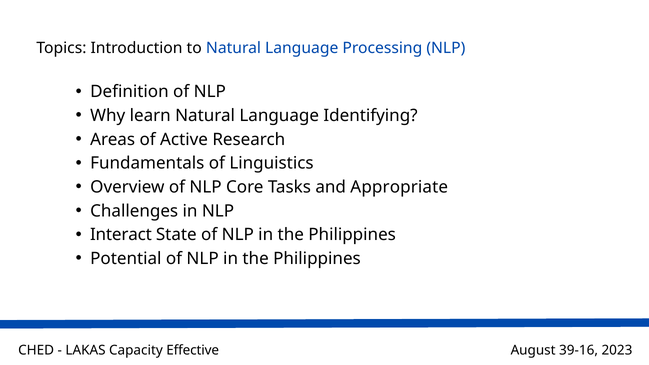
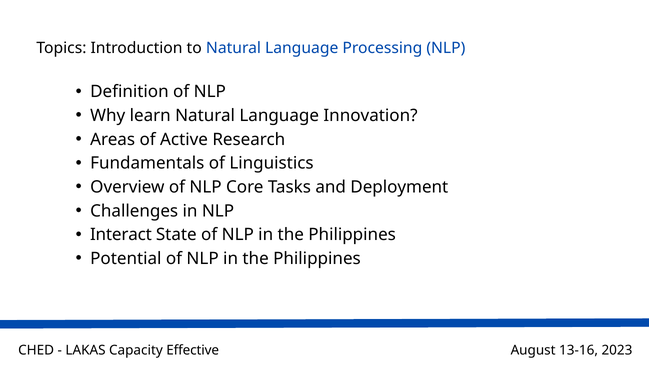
Identifying: Identifying -> Innovation (371, 116)
Appropriate: Appropriate -> Deployment (399, 187)
39-16: 39-16 -> 13-16 (579, 350)
